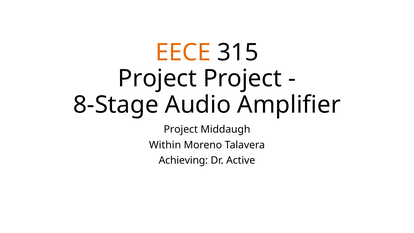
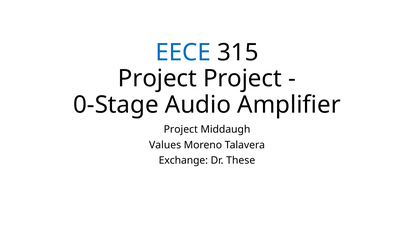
EECE colour: orange -> blue (183, 53)
8-Stage: 8-Stage -> 0-Stage (116, 105)
Within: Within -> Values (165, 145)
Achieving: Achieving -> Exchange (183, 160)
Active: Active -> These (241, 160)
